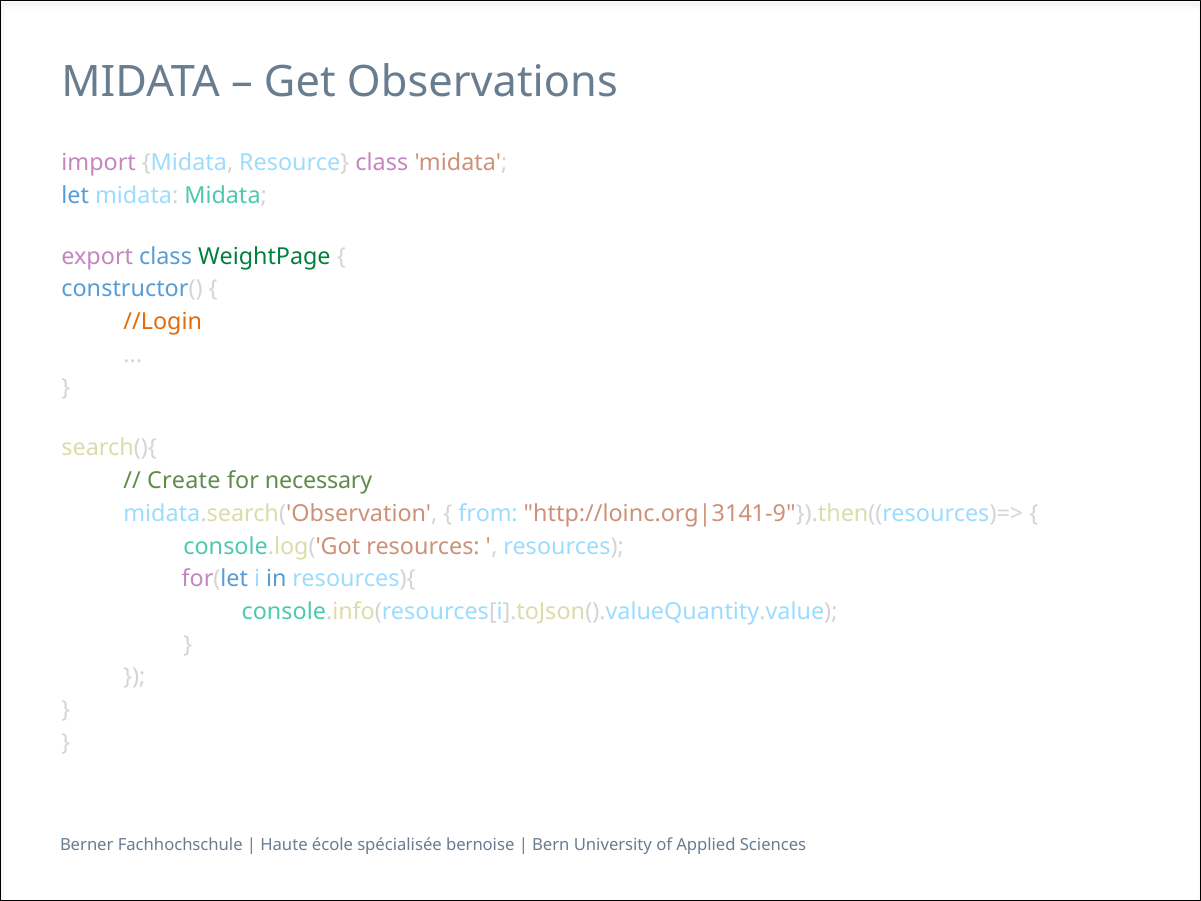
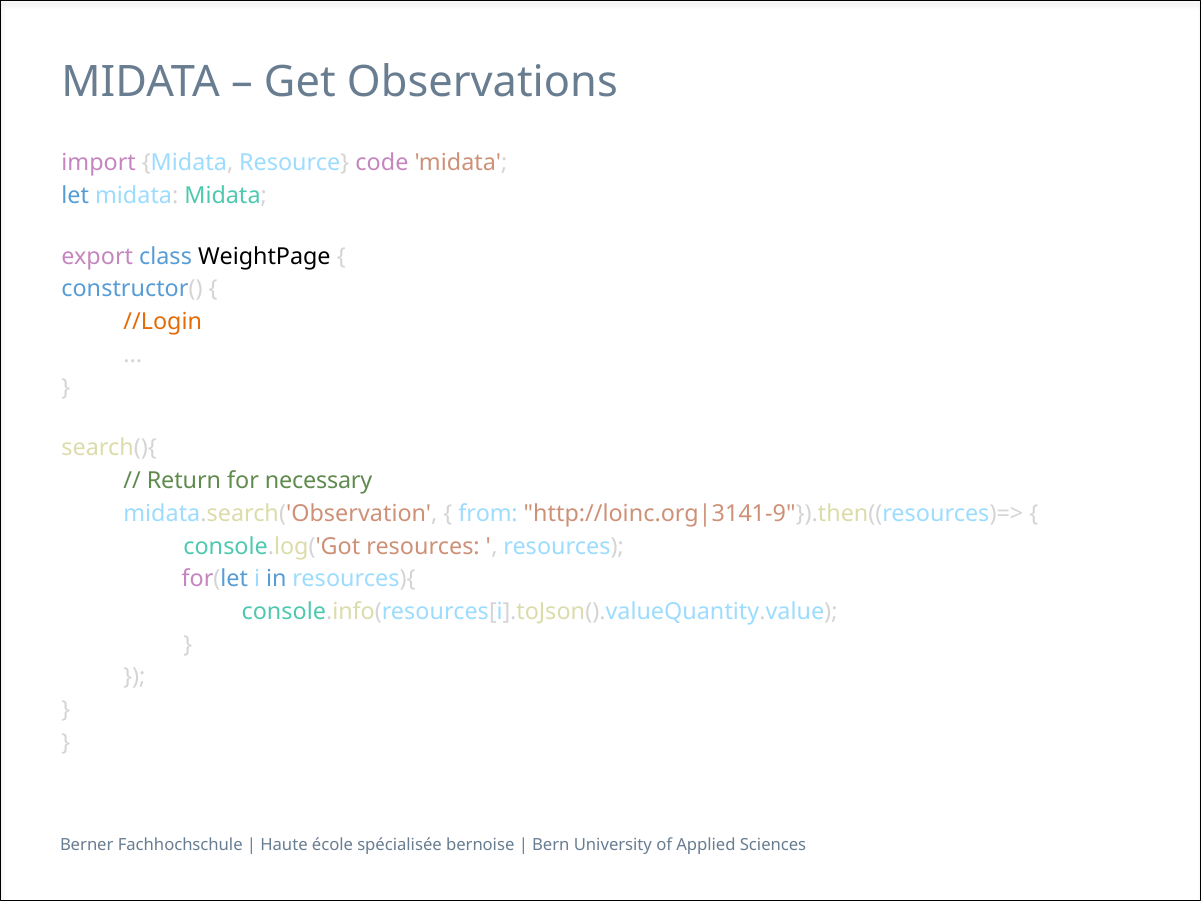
Resource class: class -> code (382, 163)
WeightPage colour: green -> black (264, 256)
Create: Create -> Return (184, 481)
